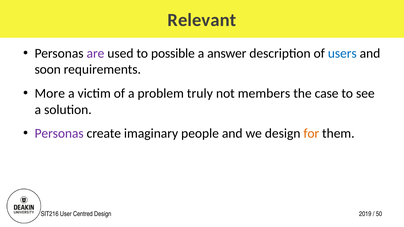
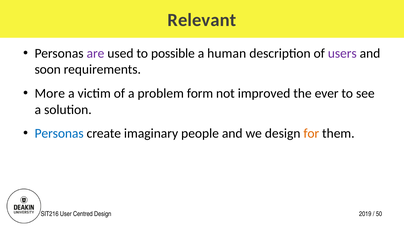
answer: answer -> human (227, 53)
users colour: blue -> purple (342, 53)
truly: truly -> form (200, 94)
members: members -> improved (264, 94)
case: case -> ever (327, 94)
Personas colour: purple -> blue (59, 134)
